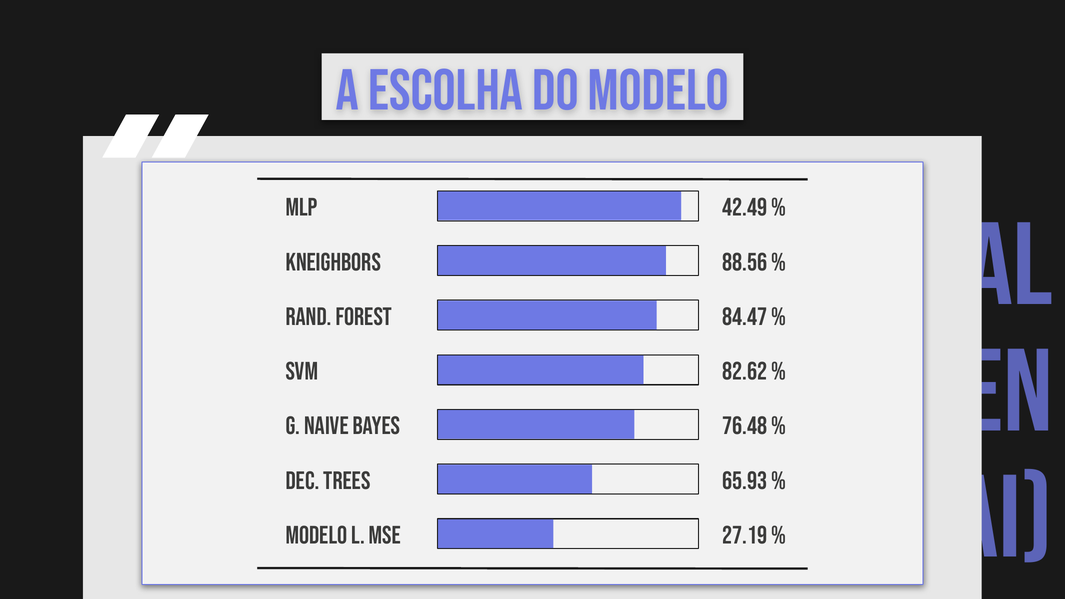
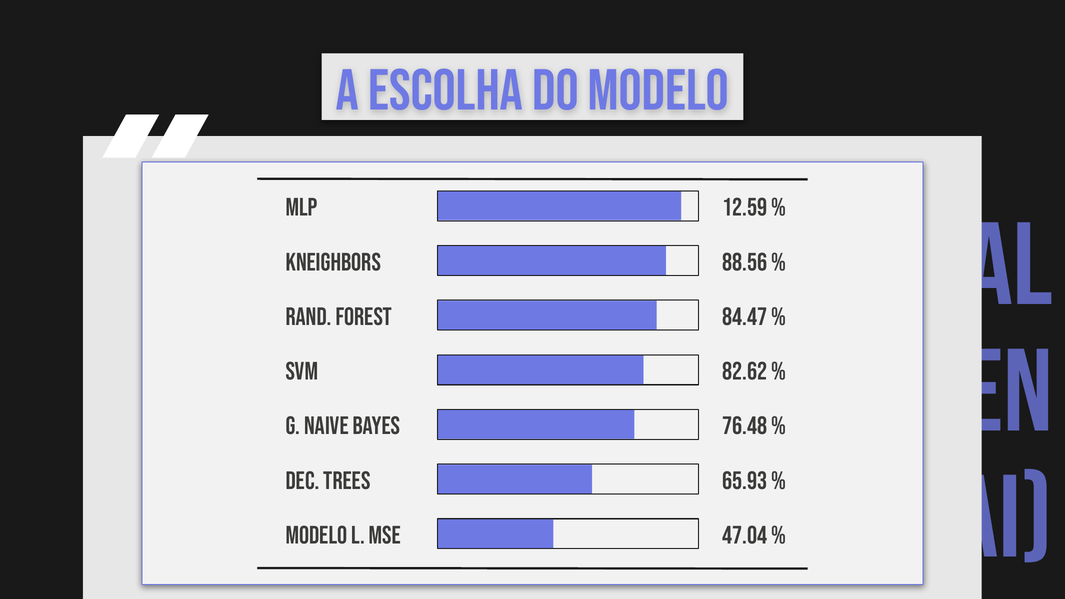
42.49: 42.49 -> 12.59 (745, 208)
27.19: 27.19 -> 47.04 (745, 536)
